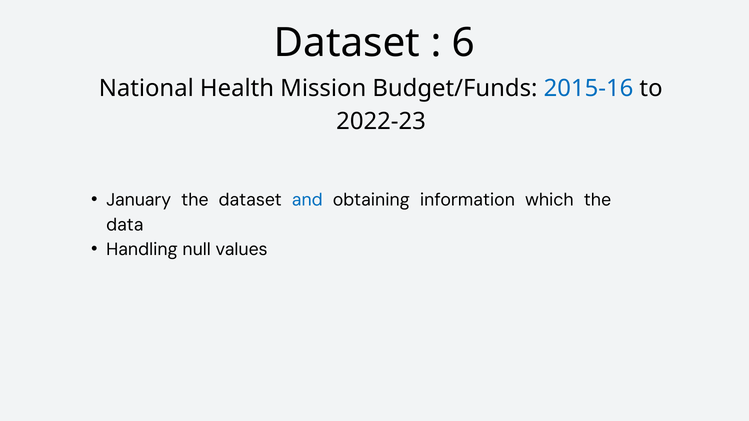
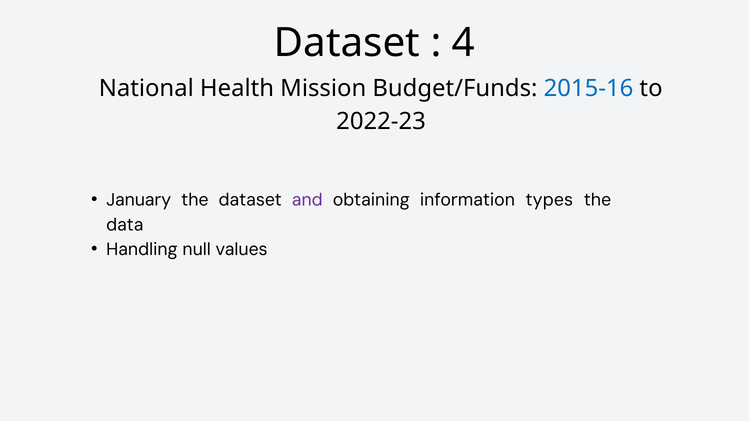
6: 6 -> 4 (463, 43)
and colour: blue -> purple (307, 200)
which: which -> types (549, 200)
